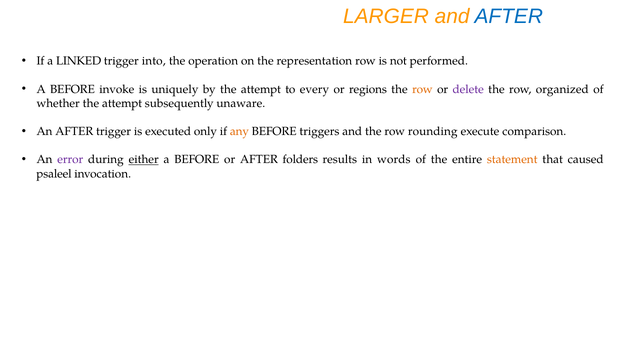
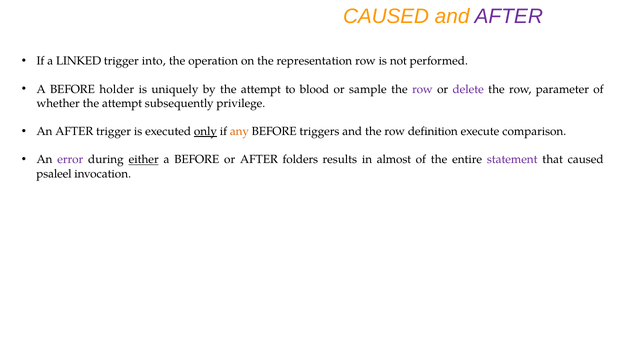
LARGER: LARGER -> CAUSED (386, 16)
AFTER colour: blue -> purple (509, 16)
invoke: invoke -> holder (117, 89)
every: every -> blood (315, 89)
regions: regions -> sample (368, 89)
row colour: orange -> purple (422, 89)
organized: organized -> parameter (562, 89)
unaware: unaware -> privilege (241, 103)
only underline: none -> present (205, 131)
rounding: rounding -> definition (433, 131)
words: words -> almost (394, 160)
statement colour: orange -> purple (512, 160)
